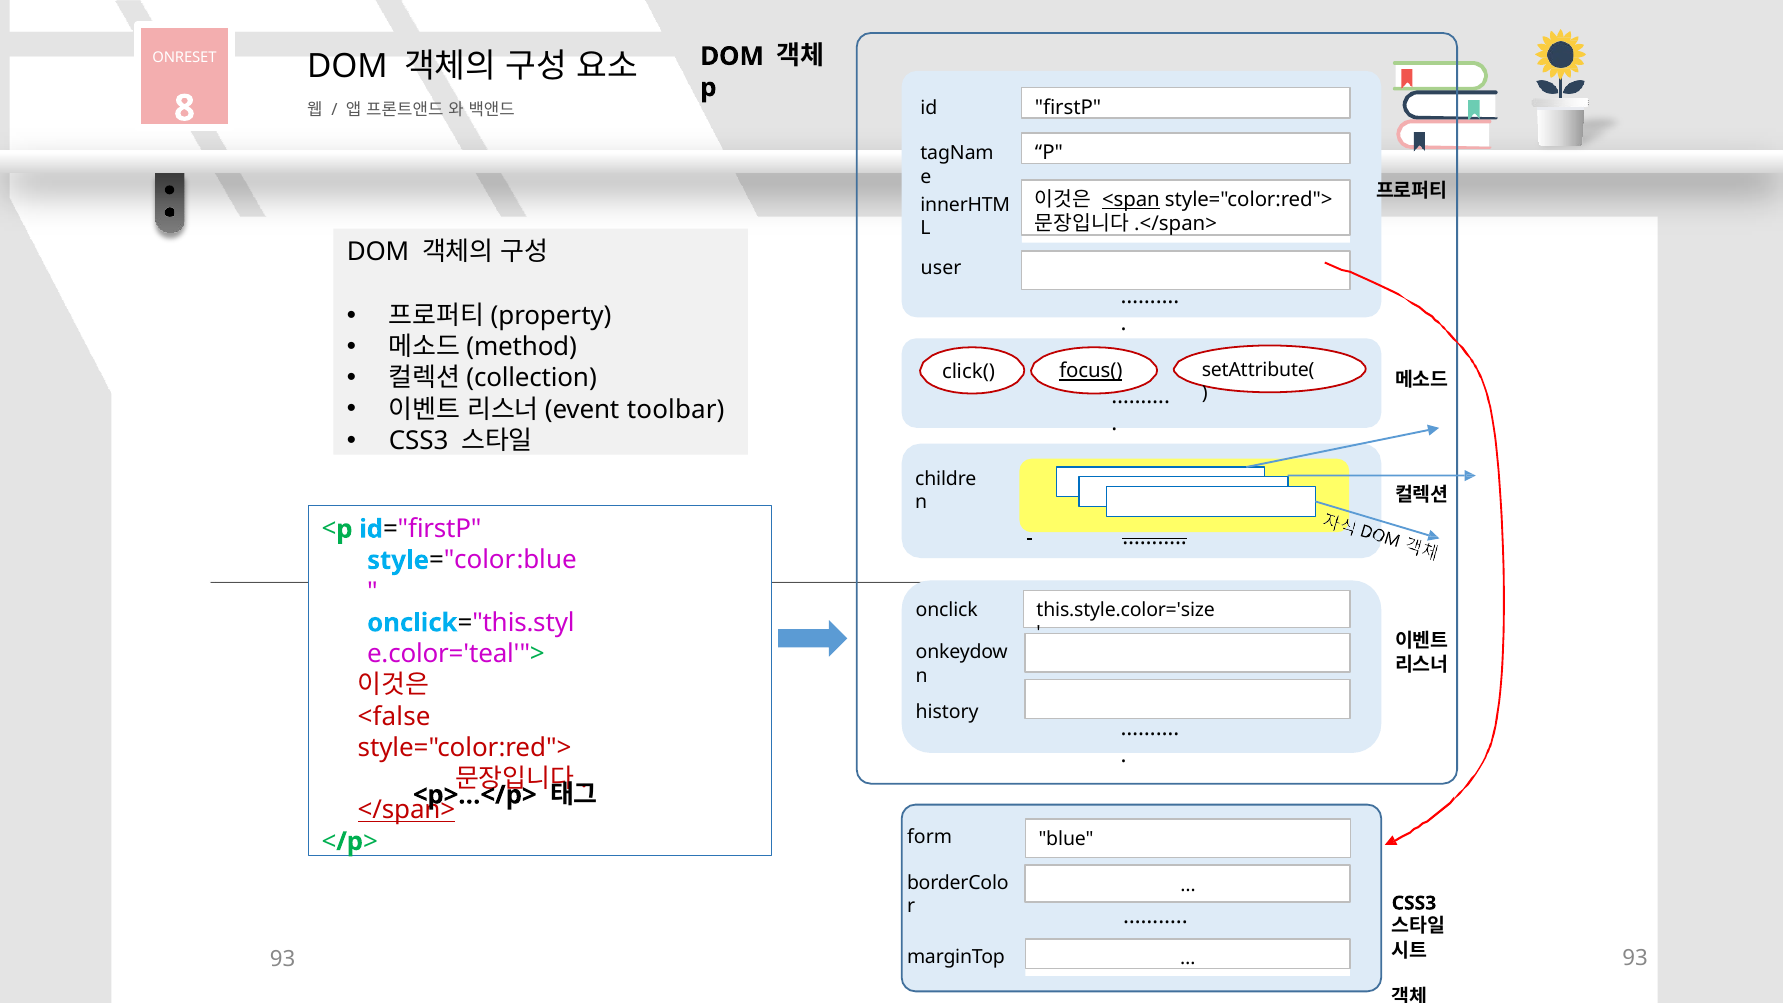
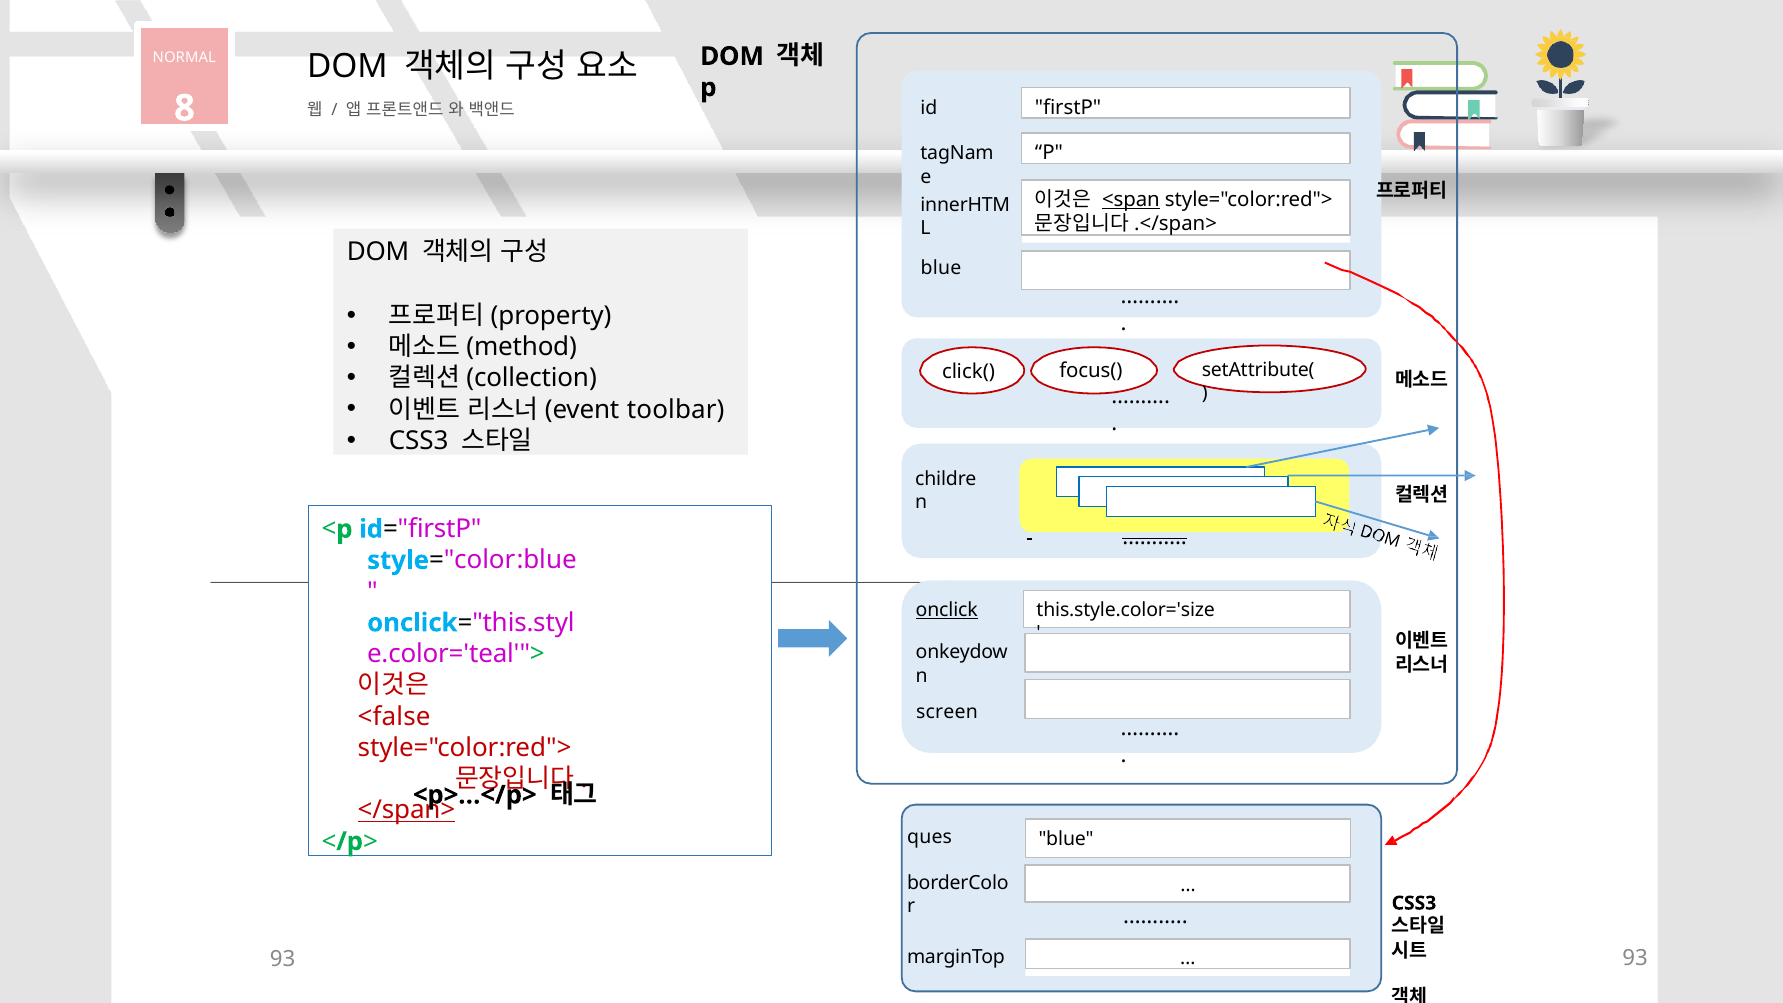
ONRESET: ONRESET -> NORMAL (184, 58)
user: user -> blue (941, 268)
focus( underline: present -> none (1091, 371)
onclick underline: none -> present (947, 610)
history: history -> screen (947, 712)
form: form -> ques (930, 837)
